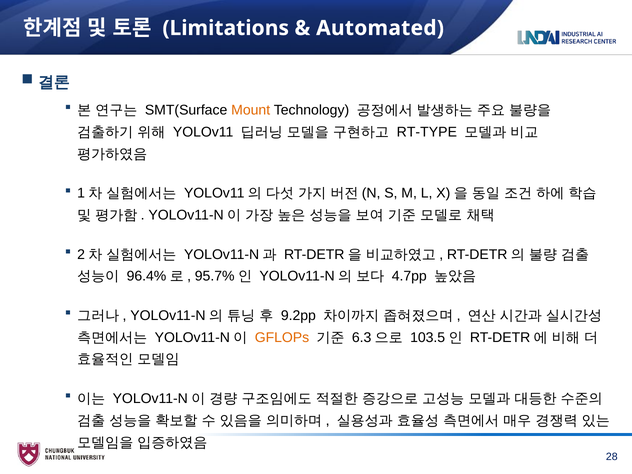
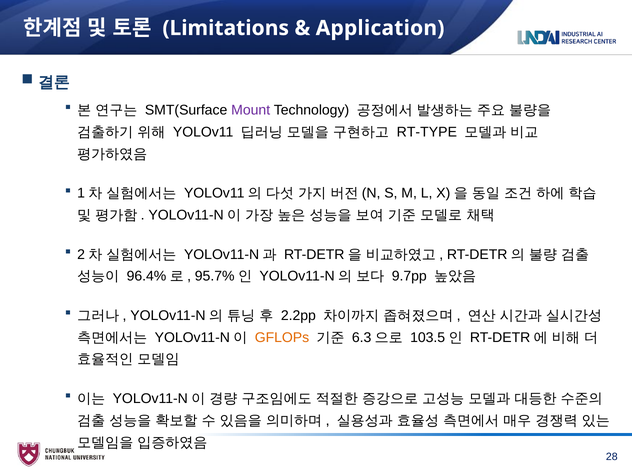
Automated: Automated -> Application (380, 28)
Mount colour: orange -> purple (251, 110)
4.7pp: 4.7pp -> 9.7pp (409, 276)
9.2pp: 9.2pp -> 2.2pp (298, 316)
